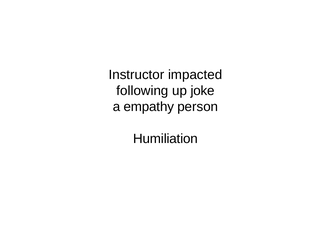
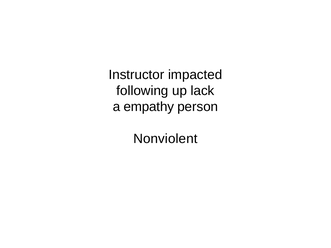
joke: joke -> lack (203, 91)
Humiliation: Humiliation -> Nonviolent (165, 139)
